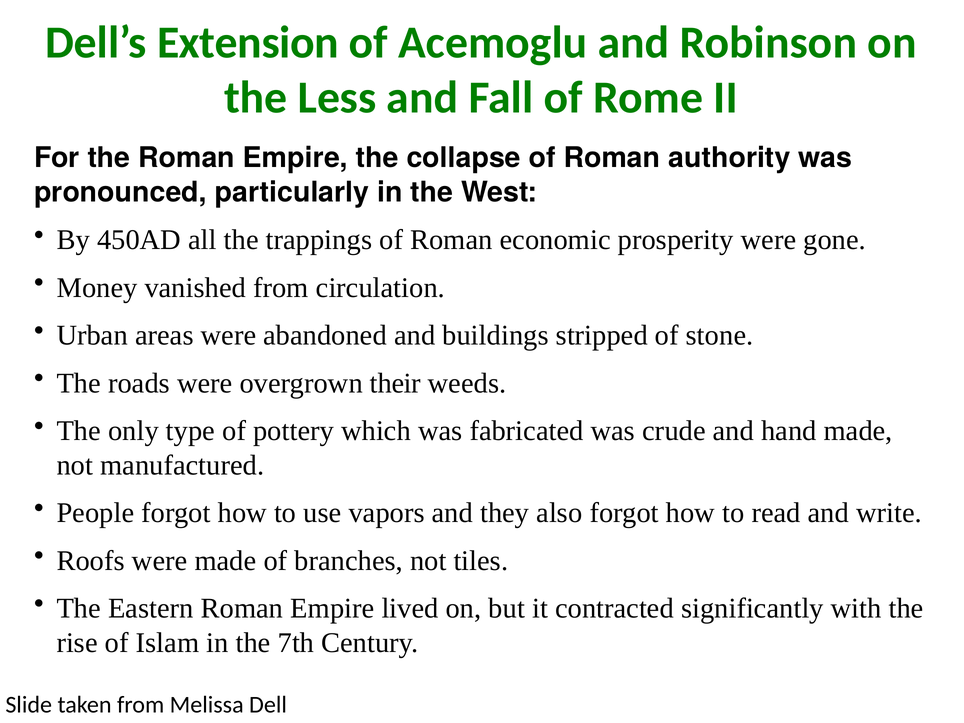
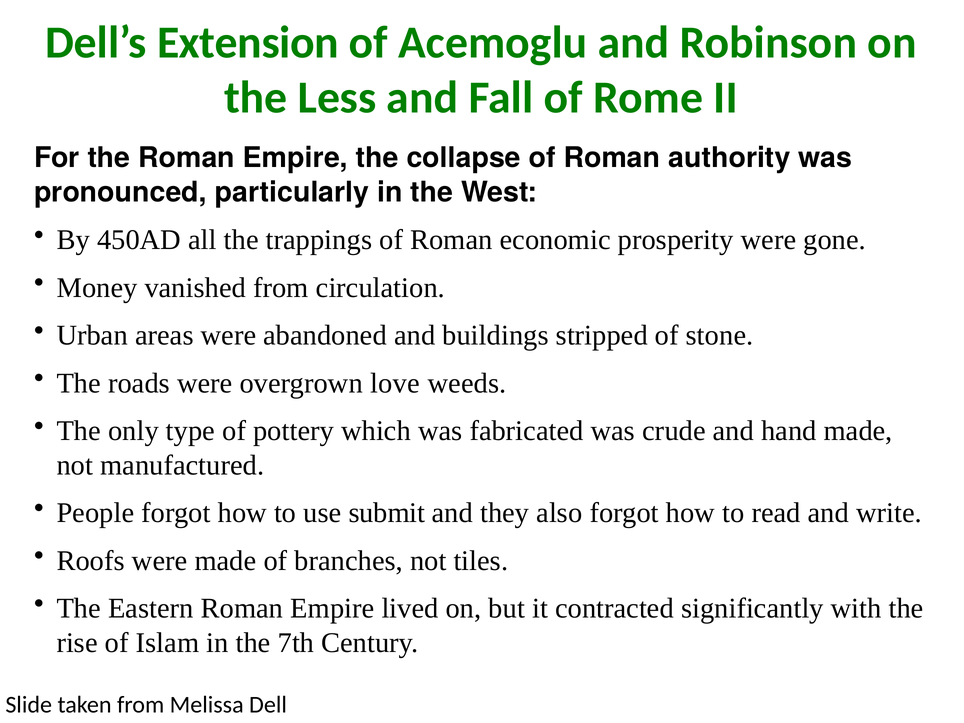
their: their -> love (395, 383)
vapors: vapors -> submit (387, 513)
